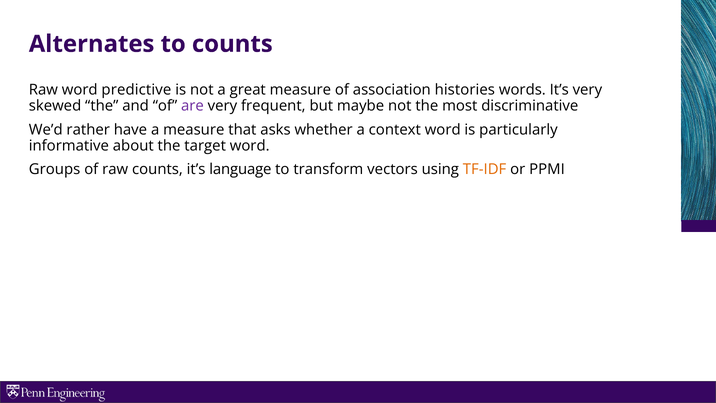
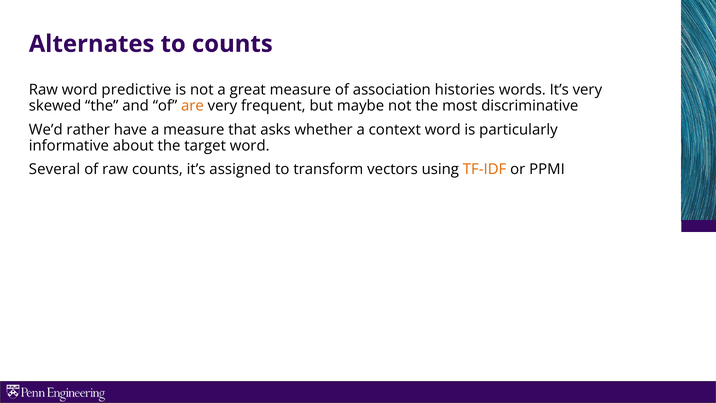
are colour: purple -> orange (192, 106)
Groups: Groups -> Several (55, 169)
language: language -> assigned (240, 169)
